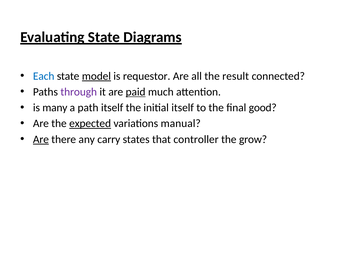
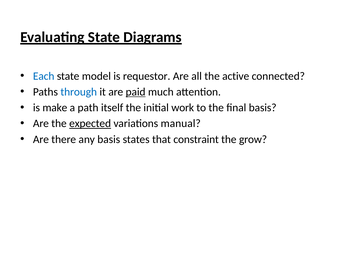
model underline: present -> none (96, 76)
result: result -> active (236, 76)
through colour: purple -> blue (79, 92)
many: many -> make (55, 107)
initial itself: itself -> work (183, 107)
final good: good -> basis (263, 107)
Are underline: present -> none (41, 139)
any carry: carry -> basis (109, 139)
controller: controller -> constraint (196, 139)
